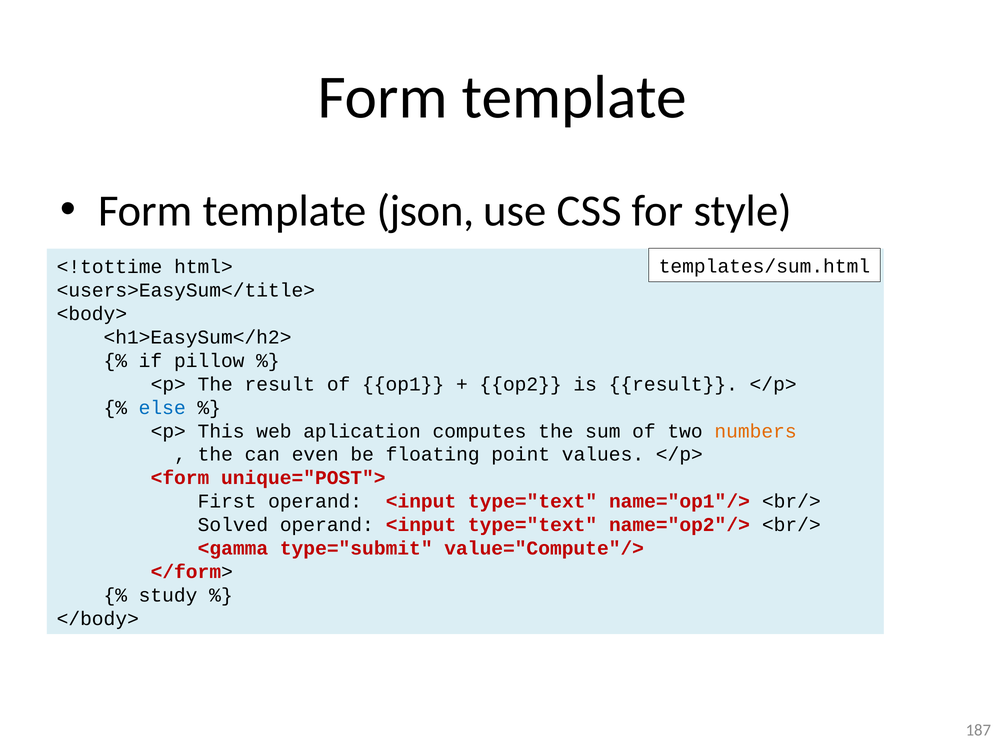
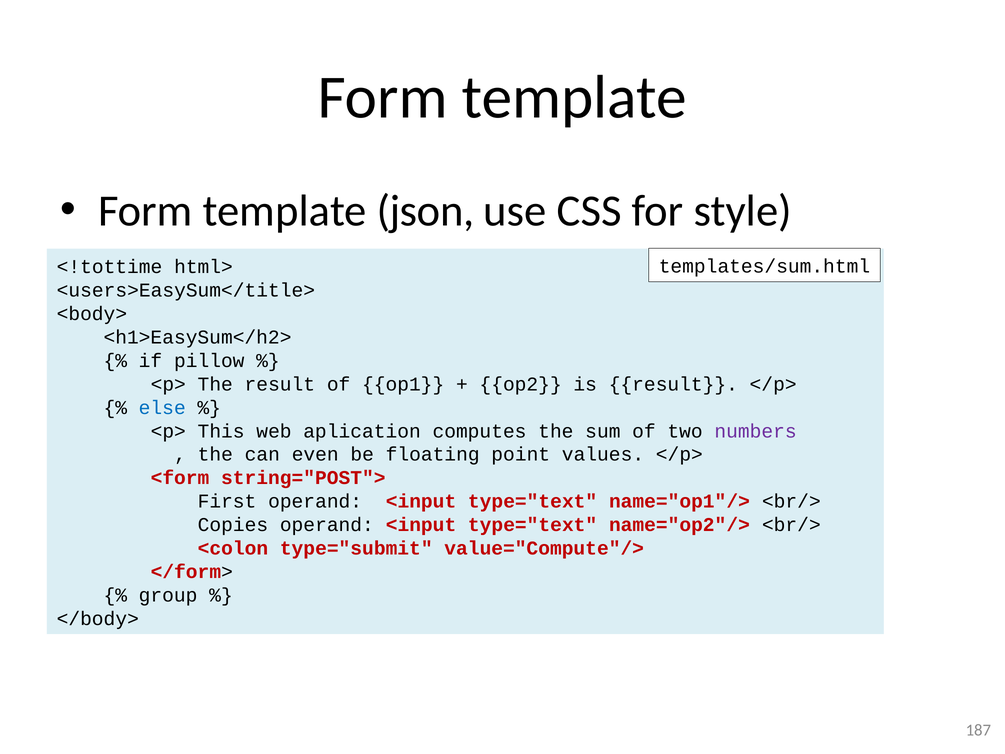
numbers colour: orange -> purple (756, 431)
unique="POST">: unique="POST"> -> string="POST"> (303, 478)
Solved: Solved -> Copies (233, 525)
<gamma: <gamma -> <colon (233, 548)
study: study -> group (168, 595)
